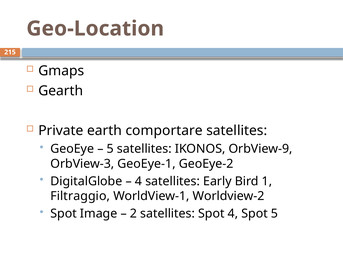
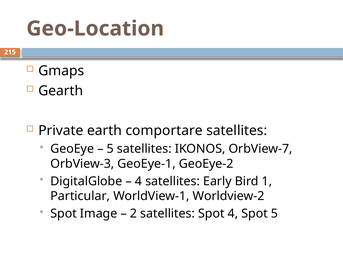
OrbView-9: OrbView-9 -> OrbView-7 (261, 149)
Filtraggio: Filtraggio -> Particular (80, 196)
